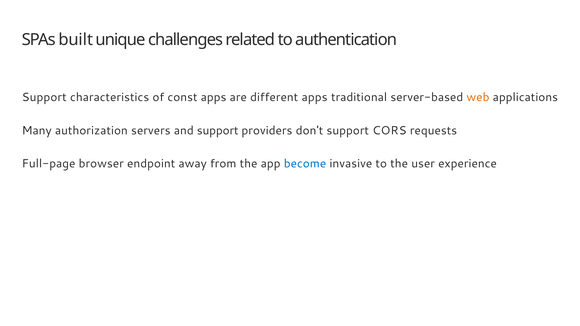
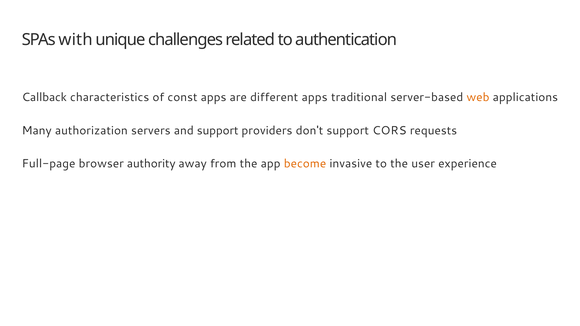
built: built -> with (76, 40)
Support: Support -> Callback (44, 97)
endpoint: endpoint -> authority (151, 164)
become colour: blue -> orange (305, 164)
